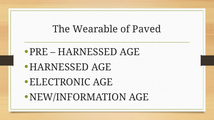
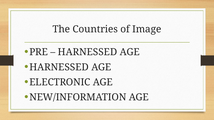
Wearable: Wearable -> Countries (95, 29)
Paved: Paved -> Image (147, 29)
